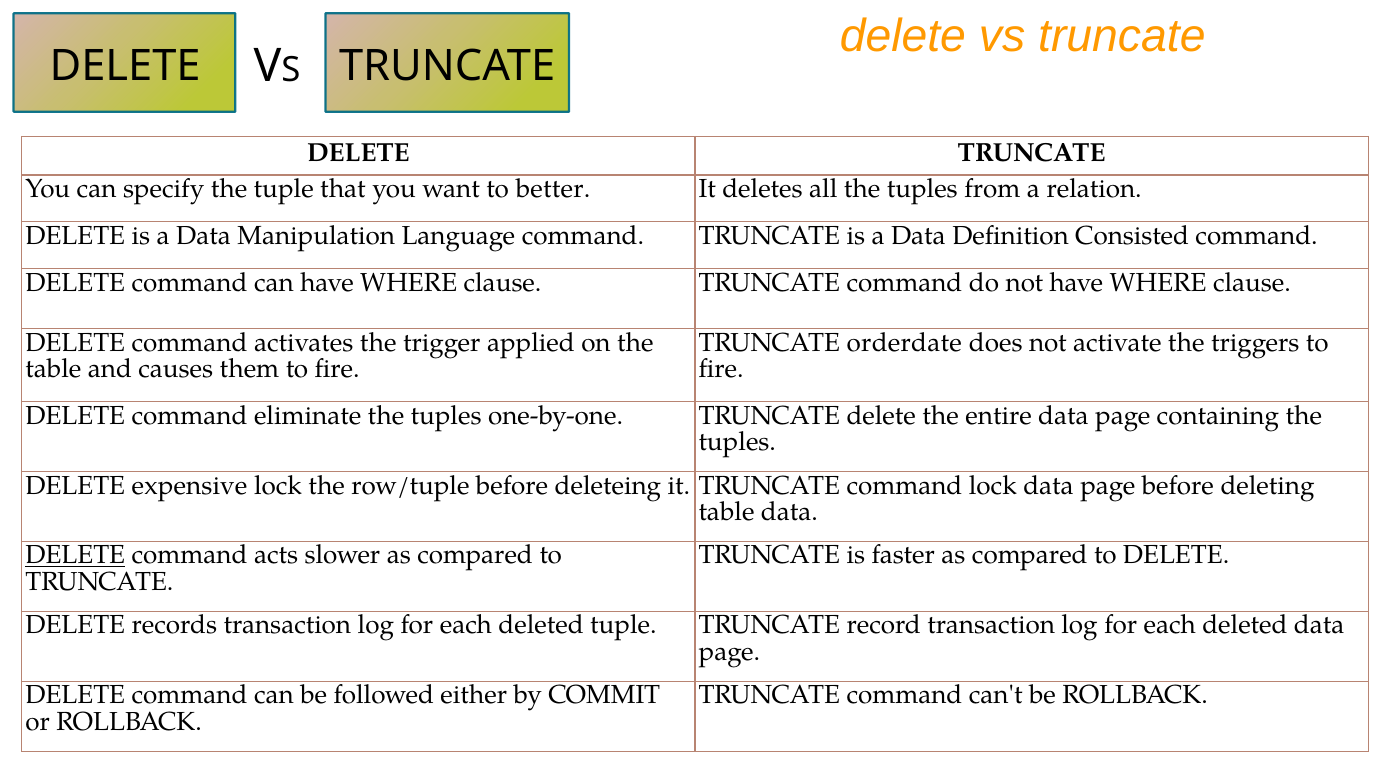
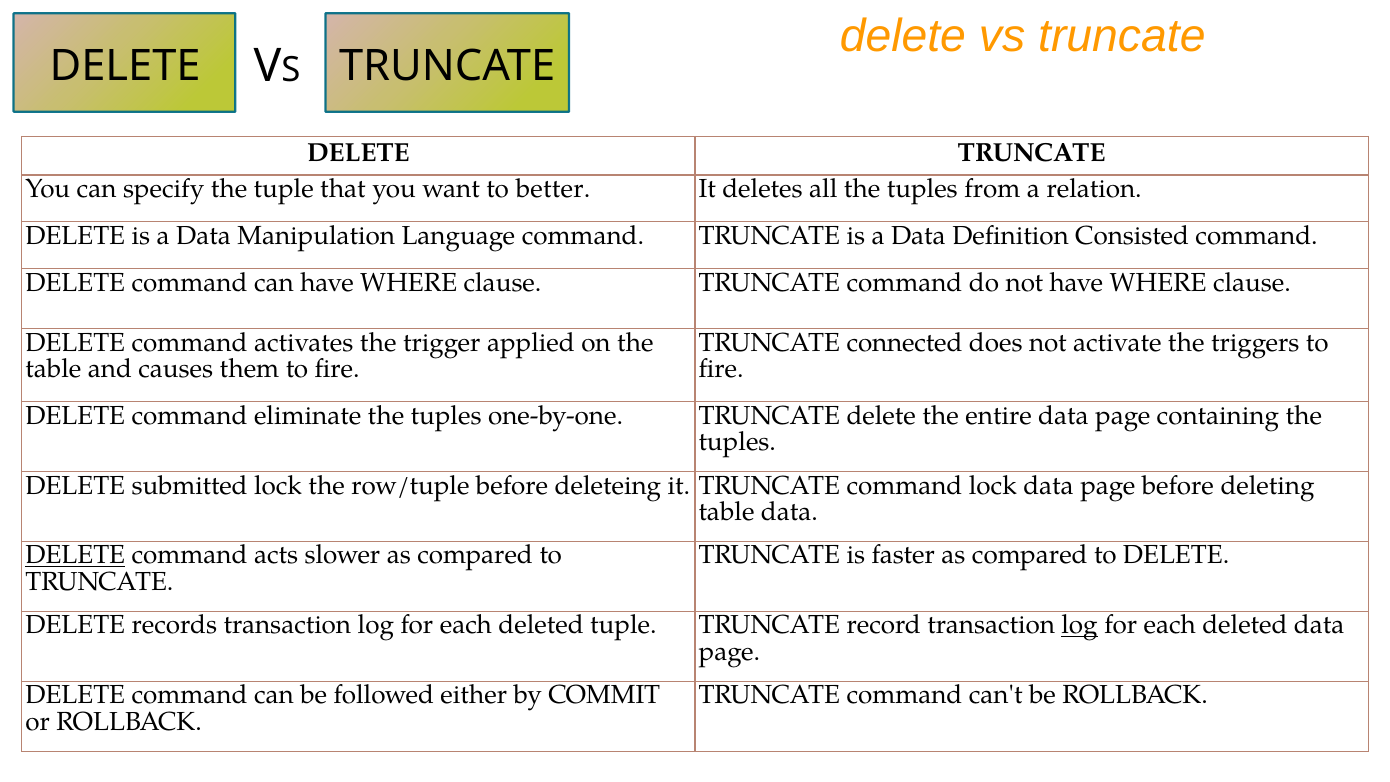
orderdate: orderdate -> connected (905, 342)
expensive: expensive -> submitted (190, 485)
log underline: none -> present (1080, 625)
